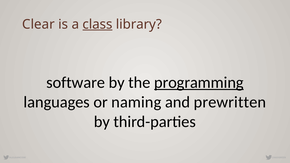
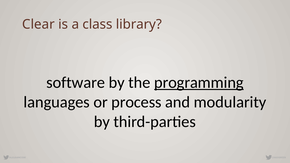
class underline: present -> none (98, 24)
naming: naming -> process (136, 102)
prewritten: prewritten -> modularity (230, 102)
